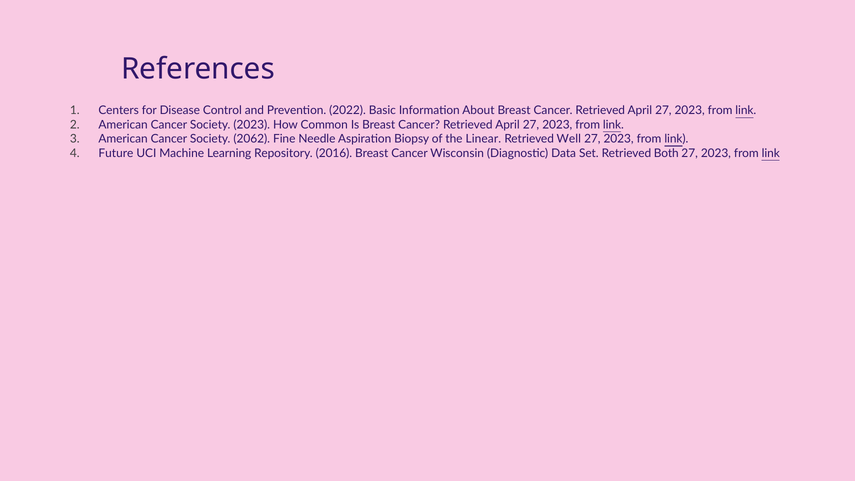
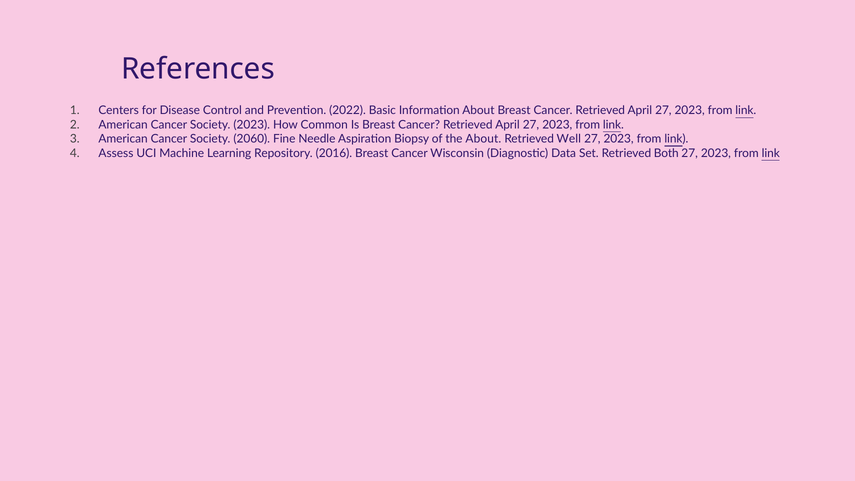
2062: 2062 -> 2060 (252, 139)
the Linear: Linear -> About (483, 139)
Future: Future -> Assess (116, 153)
